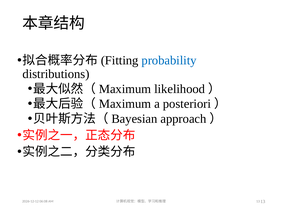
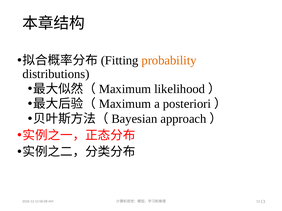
probability colour: blue -> orange (169, 61)
